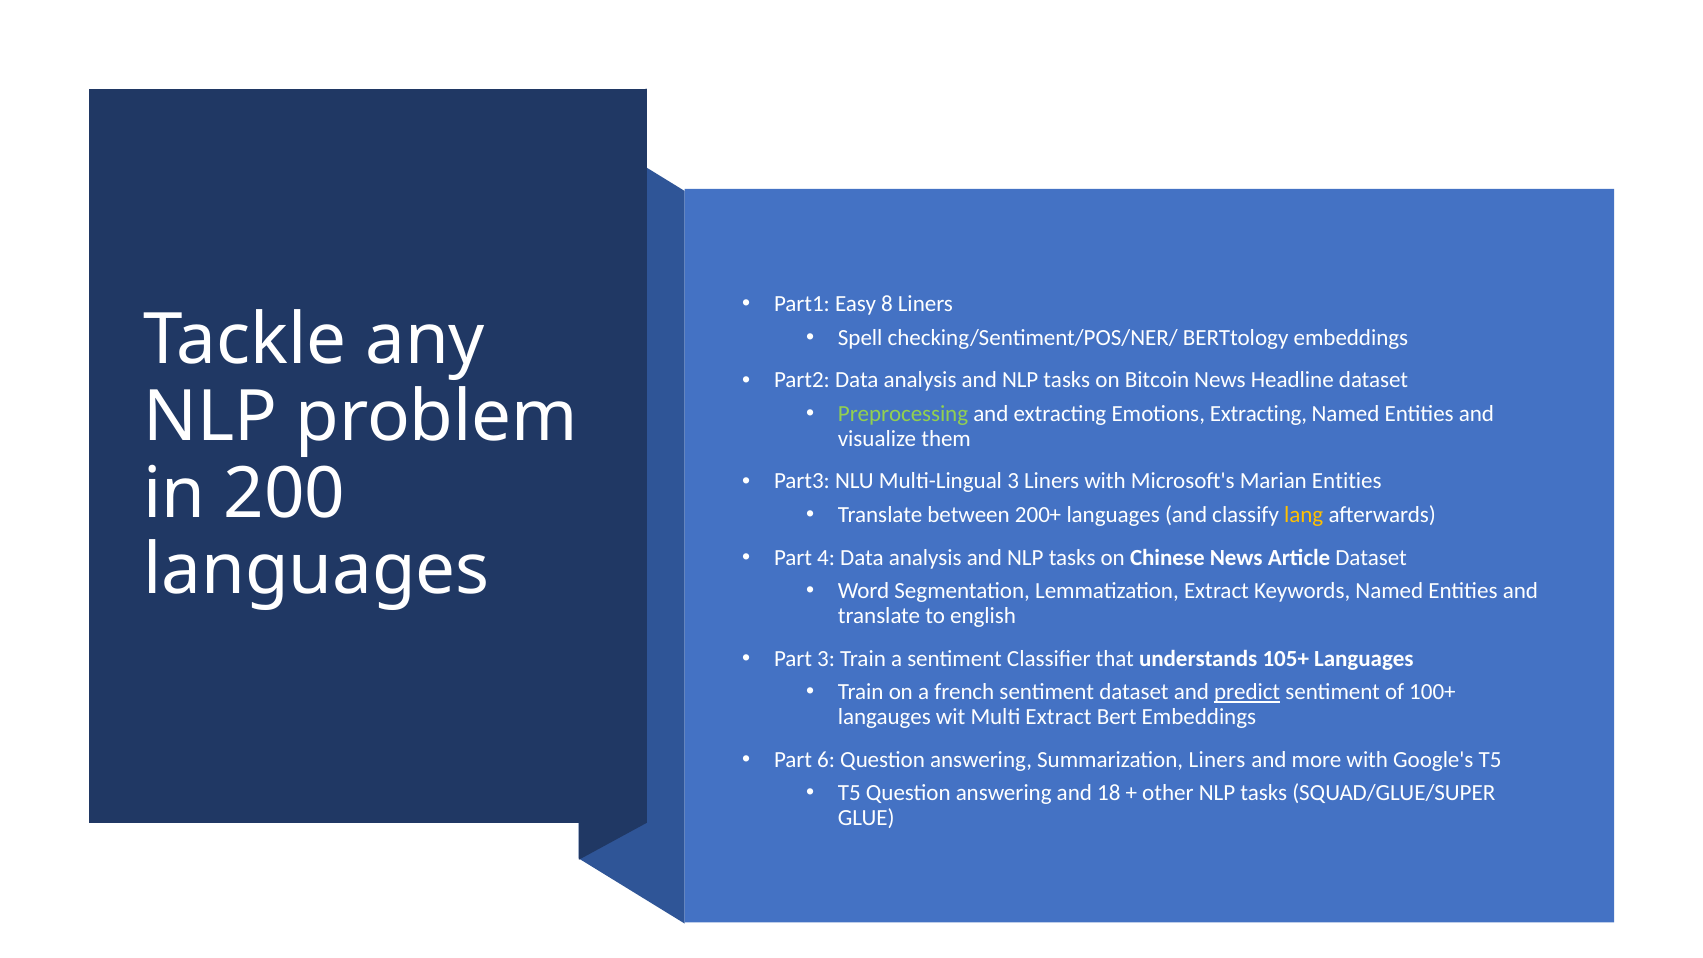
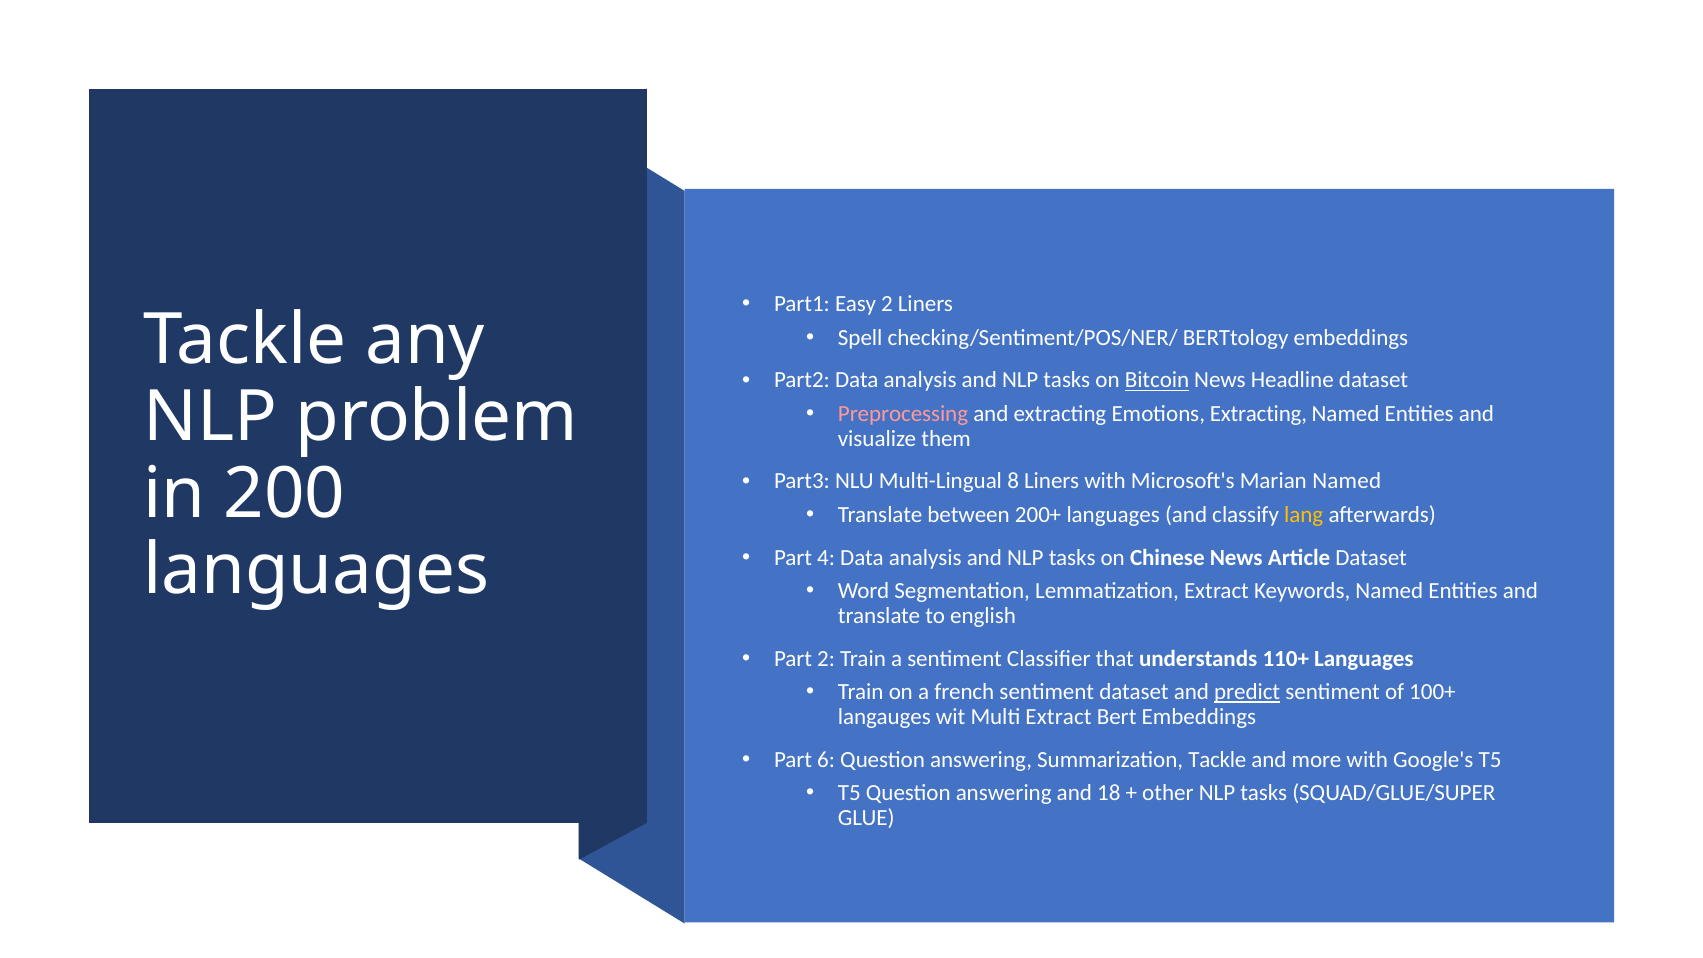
Easy 8: 8 -> 2 (887, 304)
Bitcoin underline: none -> present (1157, 380)
Preprocessing colour: light green -> pink (903, 414)
Multi-Lingual 3: 3 -> 8 (1013, 481)
Marian Entities: Entities -> Named (1347, 481)
Part 3: 3 -> 2 (826, 658)
105+: 105+ -> 110+ (1286, 658)
Summarization Liners: Liners -> Tackle (1217, 759)
